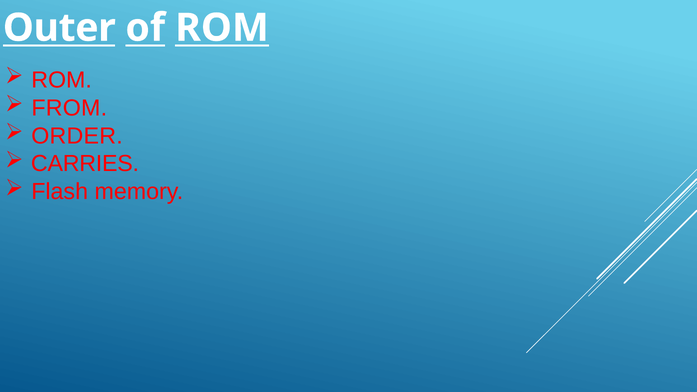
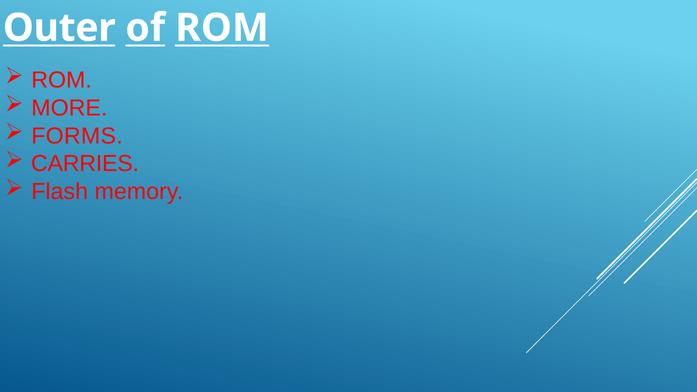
FROM: FROM -> MORE (69, 108)
ORDER: ORDER -> FORMS (77, 136)
